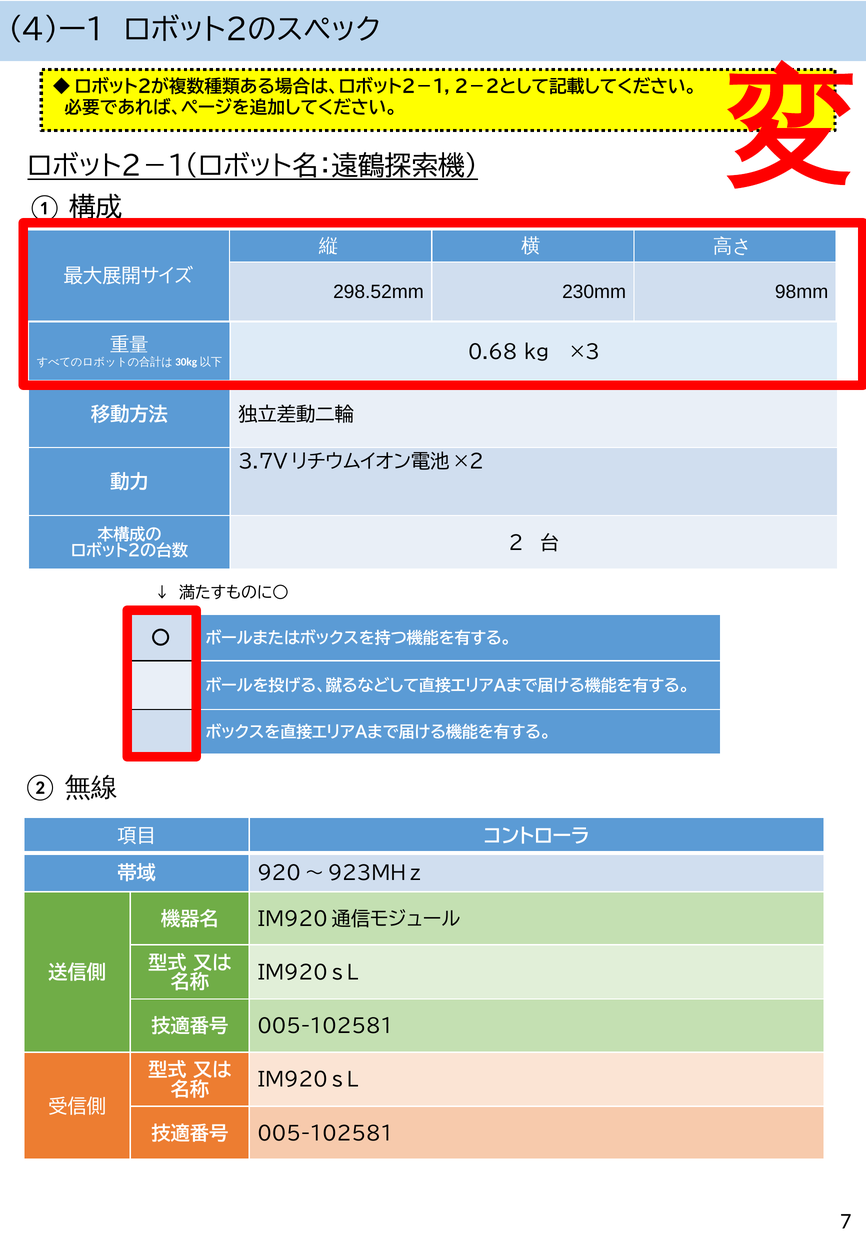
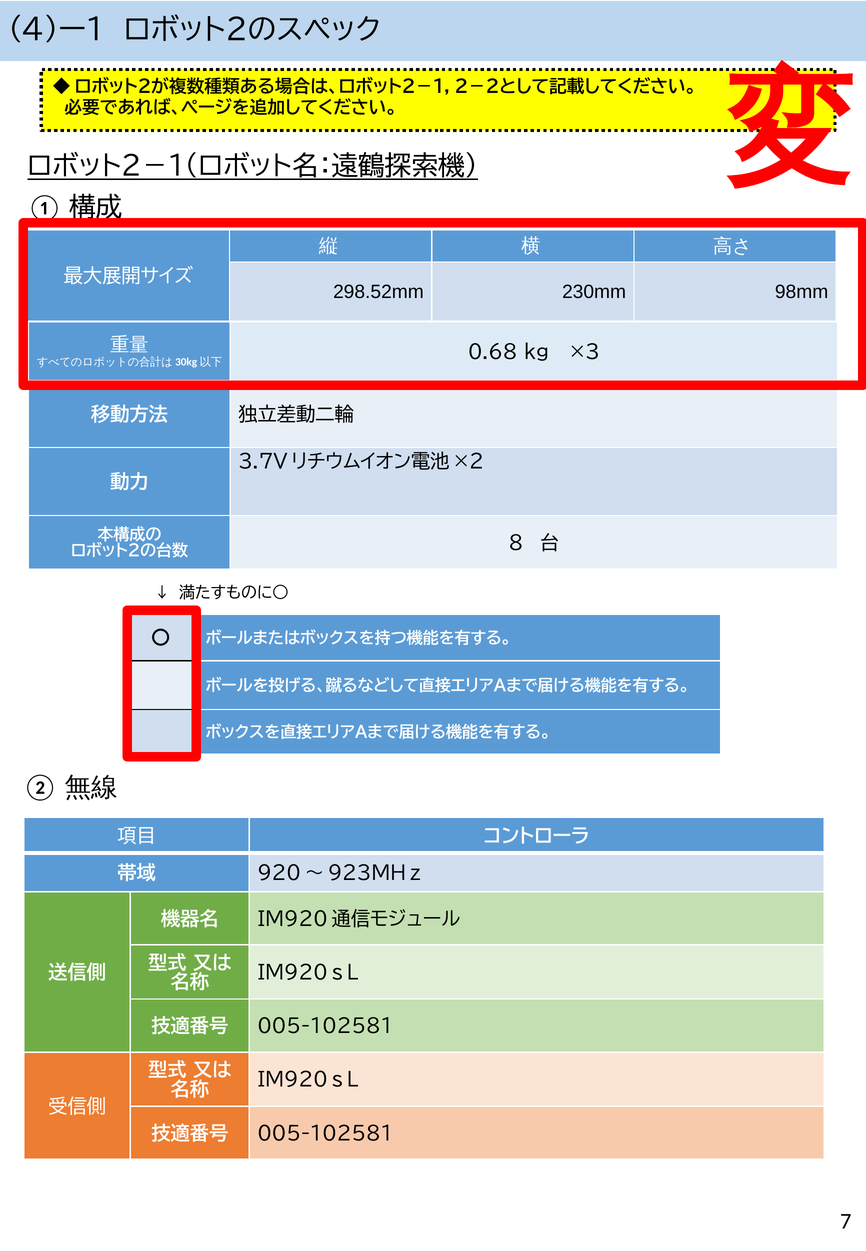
2: 2 -> 8 (516, 543)
